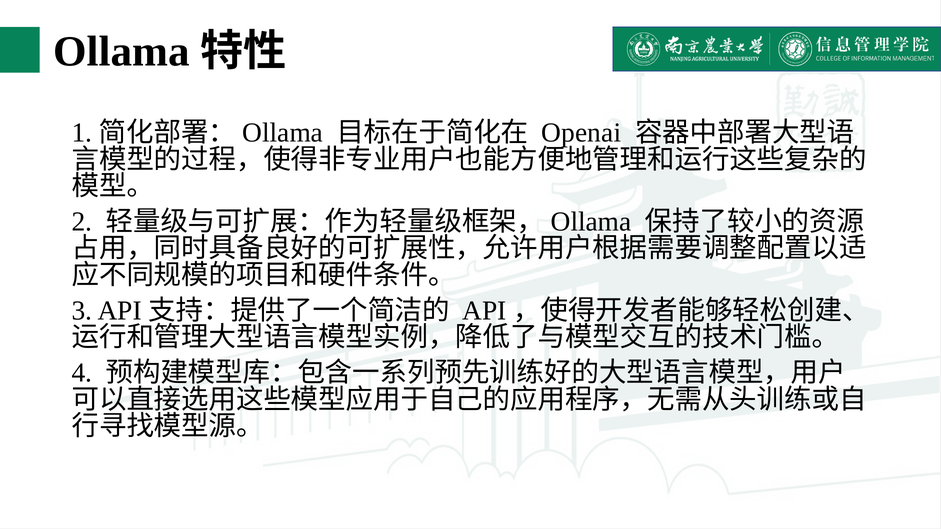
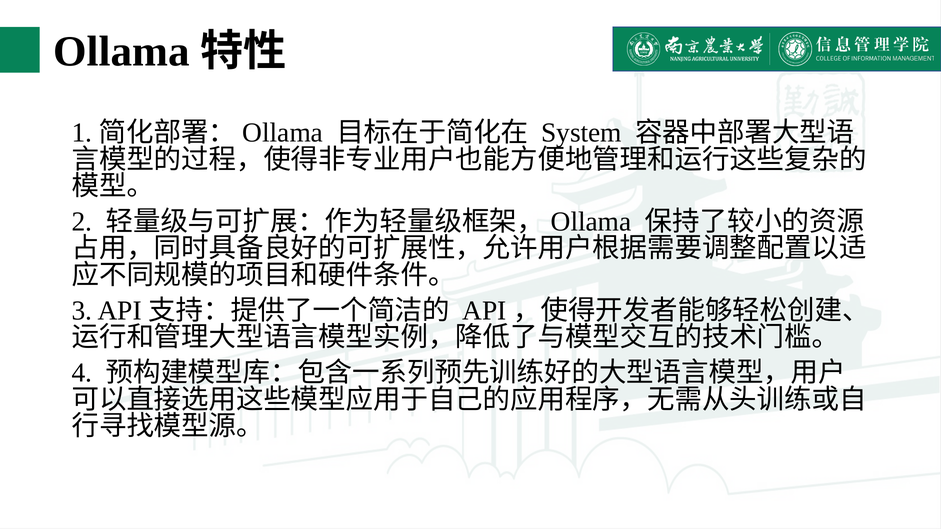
Openai: Openai -> System (581, 133)
